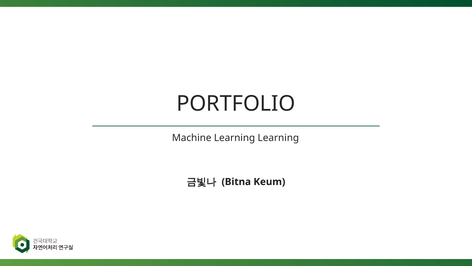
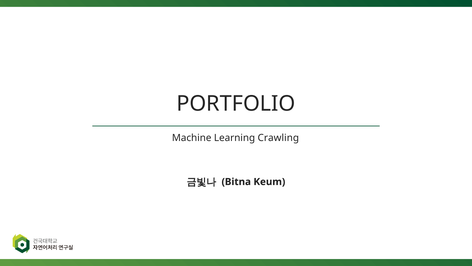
Learning Learning: Learning -> Crawling (278, 138)
